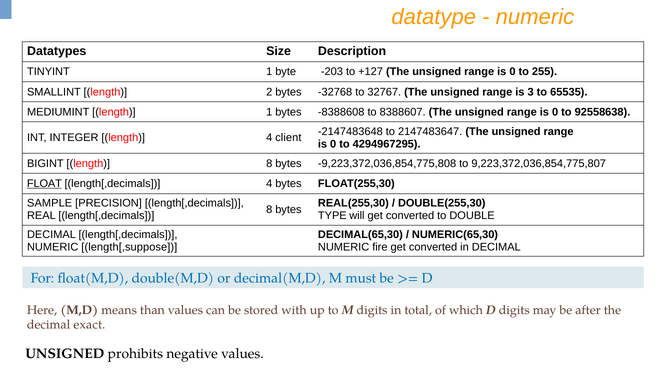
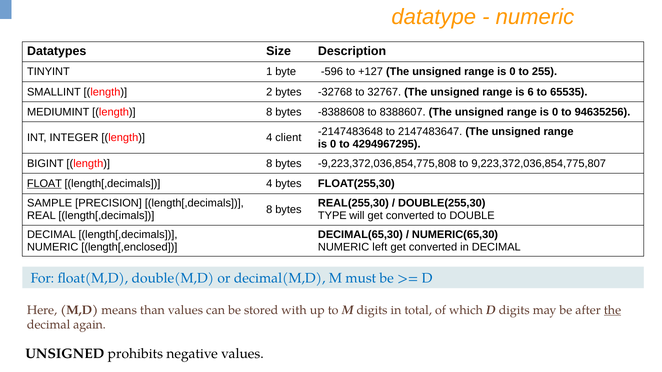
-203: -203 -> -596 (332, 72)
3: 3 -> 6 (531, 92)
MEDIUMINT length 1: 1 -> 8 (269, 112)
92558638: 92558638 -> 94635256 (602, 112)
length[,suppose: length[,suppose -> length[,enclosed (129, 247)
fire: fire -> left (380, 247)
the underline: none -> present (612, 310)
exact: exact -> again (90, 325)
